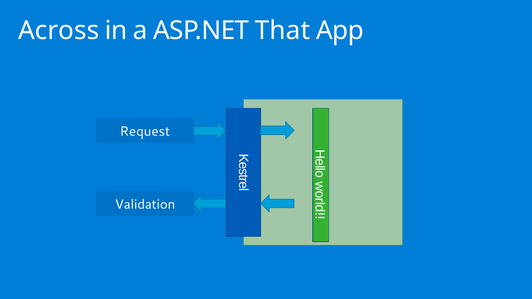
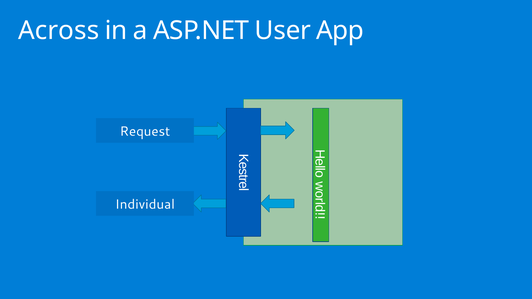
That: That -> User (283, 31)
Validation: Validation -> Individual (145, 205)
